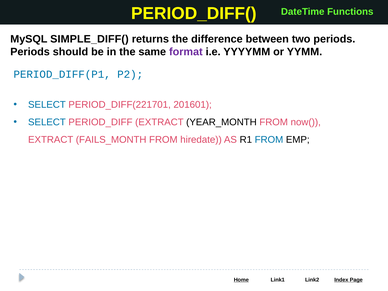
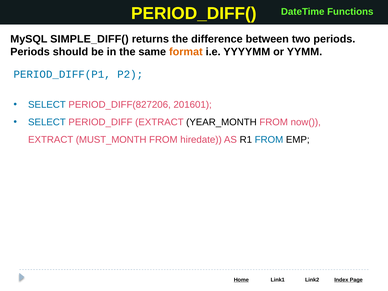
format colour: purple -> orange (186, 52)
PERIOD_DIFF(221701: PERIOD_DIFF(221701 -> PERIOD_DIFF(827206 (120, 105)
FAILS_MONTH: FAILS_MONTH -> MUST_MONTH (111, 140)
